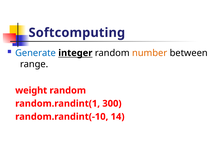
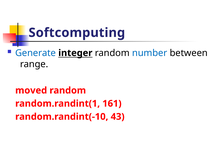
number colour: orange -> blue (150, 53)
weight: weight -> moved (31, 90)
300: 300 -> 161 (112, 103)
14: 14 -> 43 (118, 116)
